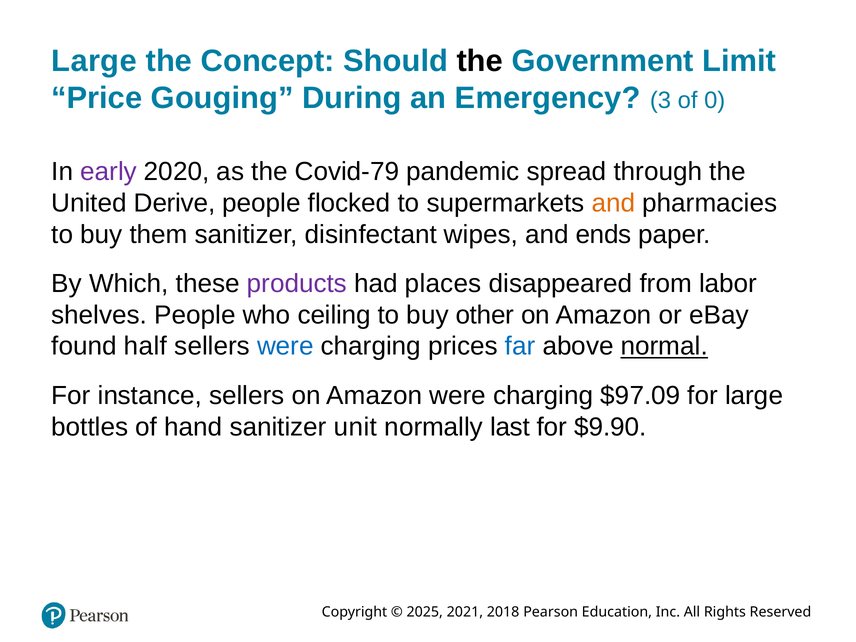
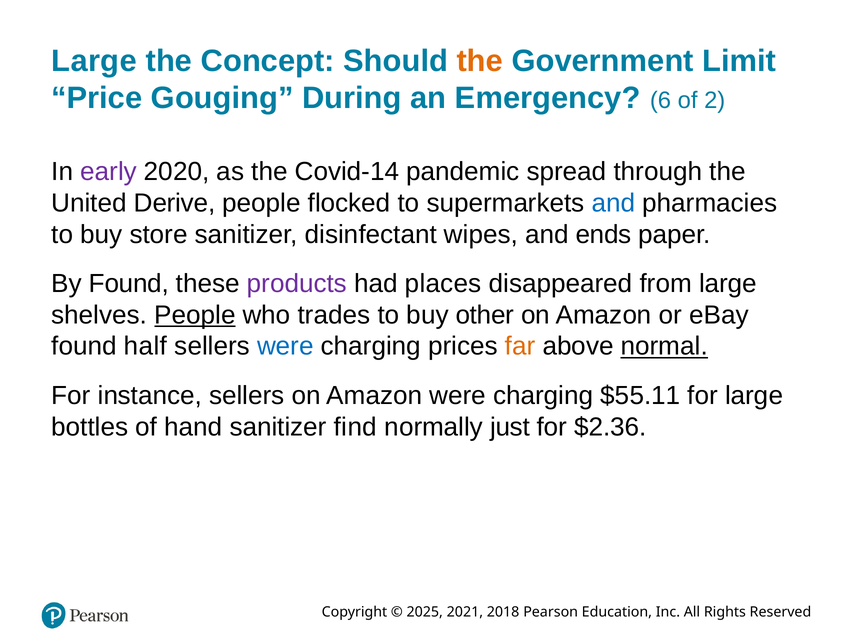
the colour: black -> orange (480, 61)
3: 3 -> 6 (661, 100)
0: 0 -> 2 (715, 100)
Covid-79: Covid-79 -> Covid-14 (347, 172)
and colour: orange -> blue (613, 203)
them: them -> store (159, 234)
By Which: Which -> Found (129, 284)
from labor: labor -> large (728, 284)
People underline: none -> present (195, 315)
ceiling: ceiling -> trades (334, 315)
far colour: blue -> orange (520, 346)
$97.09: $97.09 -> $55.11 (640, 396)
unit: unit -> find (355, 427)
last: last -> just (510, 427)
$9.90: $9.90 -> $2.36 (610, 427)
